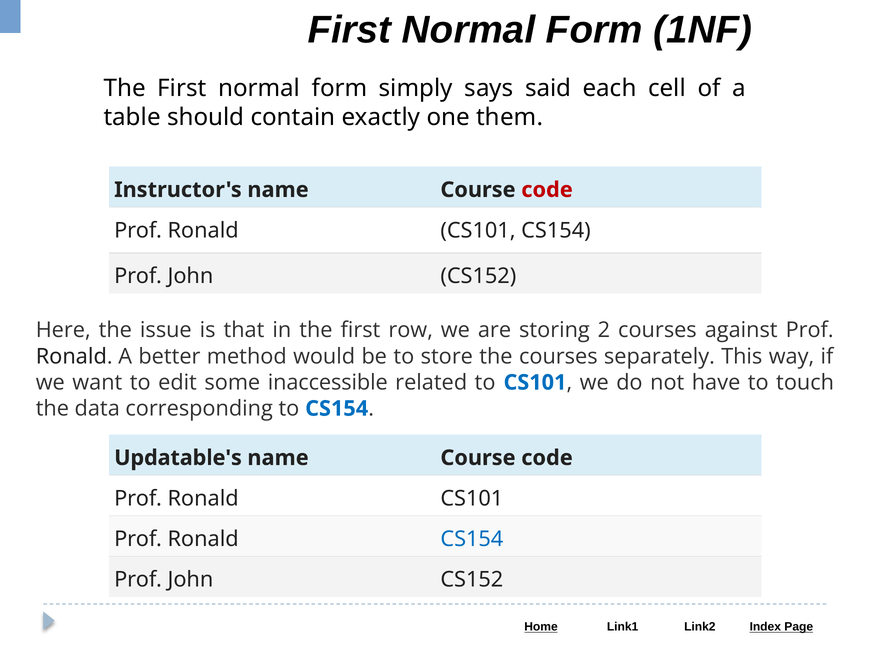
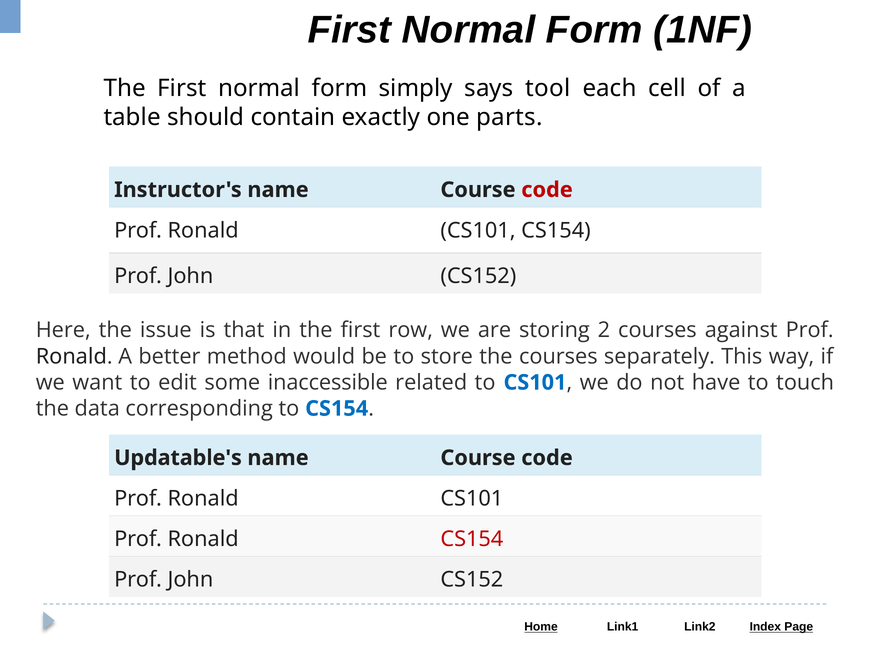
said: said -> tool (548, 88)
them: them -> parts (510, 117)
CS154 colour: blue -> red (472, 539)
